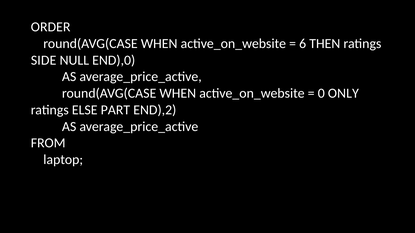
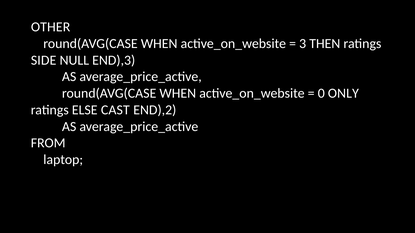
ORDER: ORDER -> OTHER (51, 27)
6: 6 -> 3 (303, 44)
END),0: END),0 -> END),3 (114, 60)
PART: PART -> CAST (115, 110)
